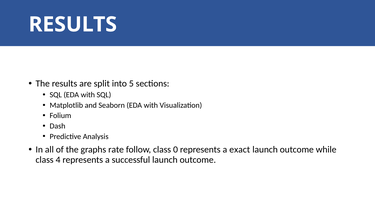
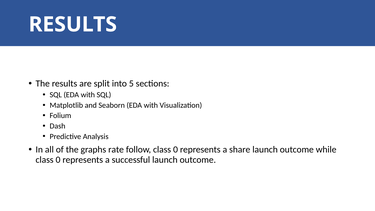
exact: exact -> share (240, 150)
4: 4 -> 0 (58, 160)
